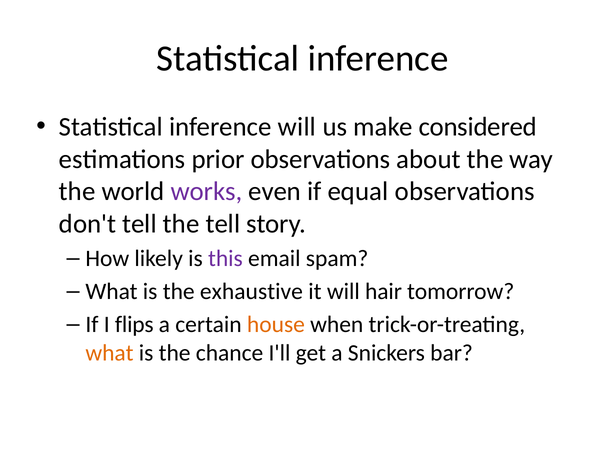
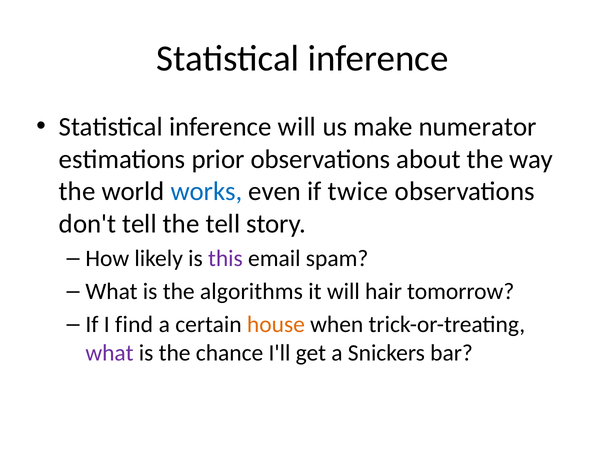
considered: considered -> numerator (478, 127)
works colour: purple -> blue (206, 191)
equal: equal -> twice (358, 191)
exhaustive: exhaustive -> algorithms (251, 291)
flips: flips -> find (134, 324)
what colour: orange -> purple (110, 353)
